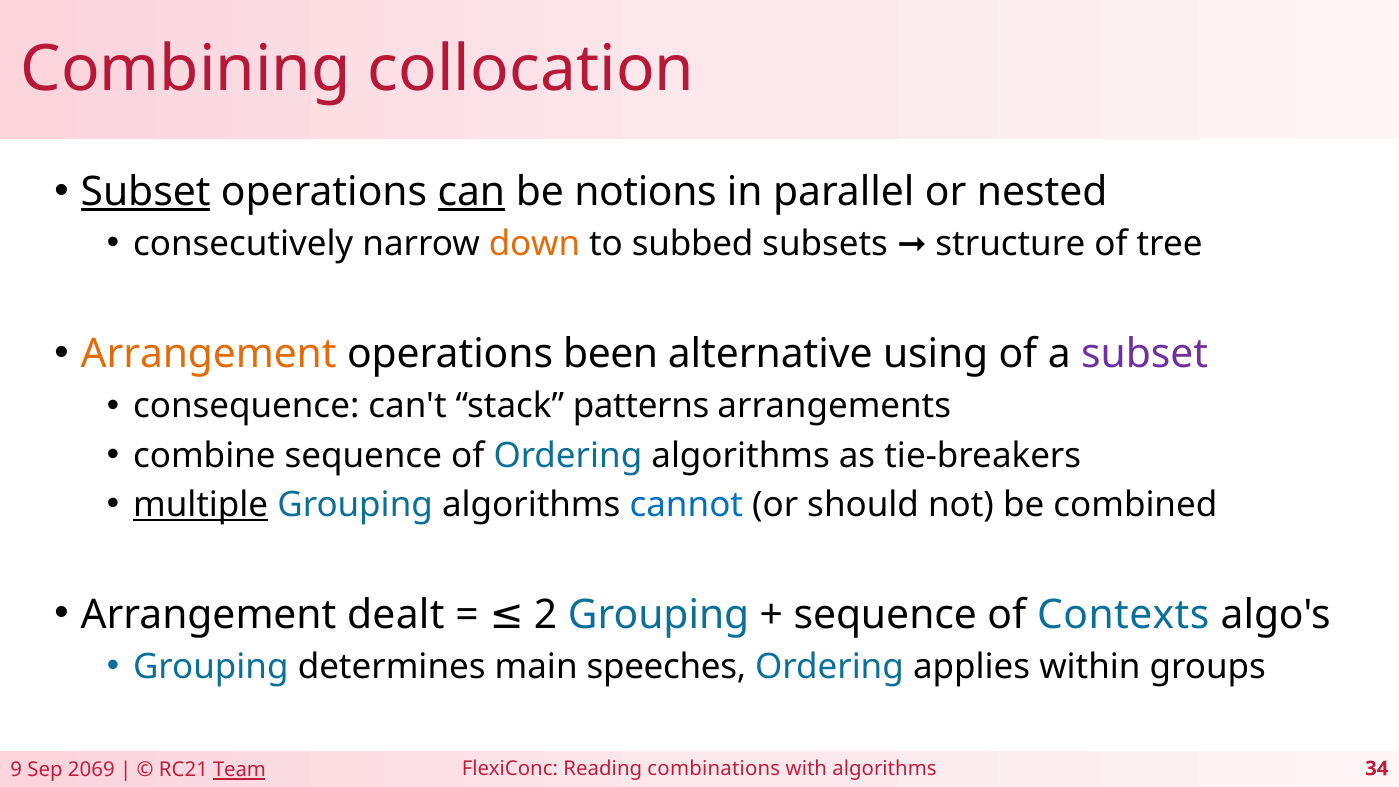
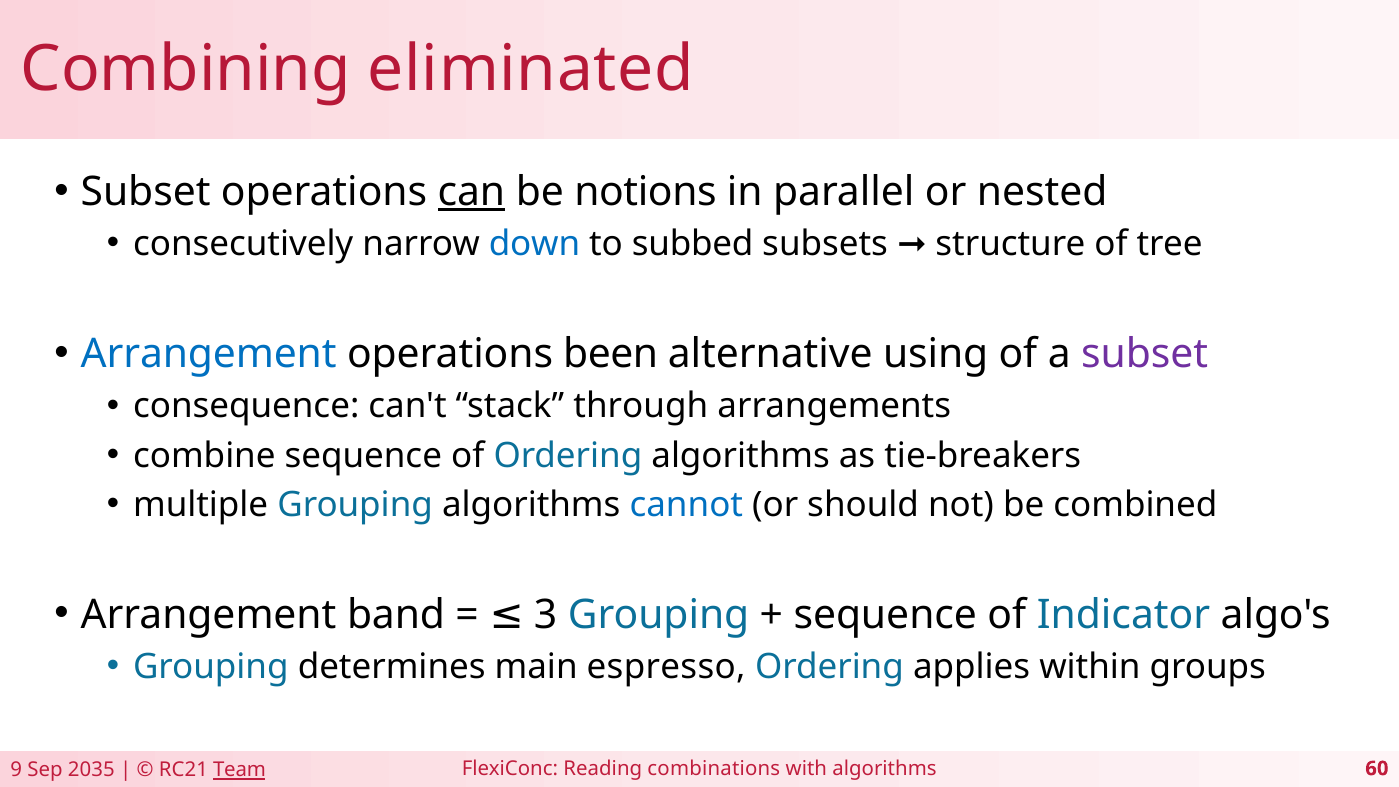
collocation: collocation -> eliminated (531, 69)
Subset underline: present -> none (146, 192)
down colour: orange -> blue (535, 244)
Arrangement colour: orange -> blue (209, 354)
patterns: patterns -> through (641, 406)
multiple underline: present -> none (201, 505)
dealt: dealt -> band (396, 615)
2: 2 -> 3 (546, 615)
Contexts: Contexts -> Indicator (1124, 615)
speeches: speeches -> espresso (666, 667)
34: 34 -> 60 (1377, 768)
2069: 2069 -> 2035 (91, 770)
